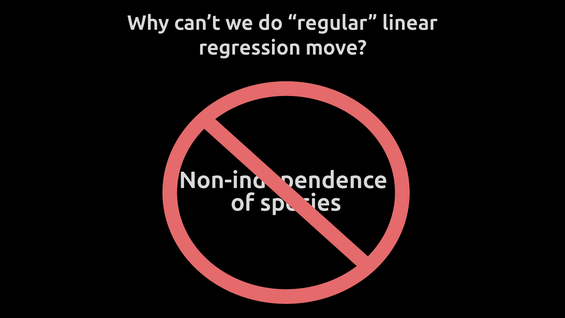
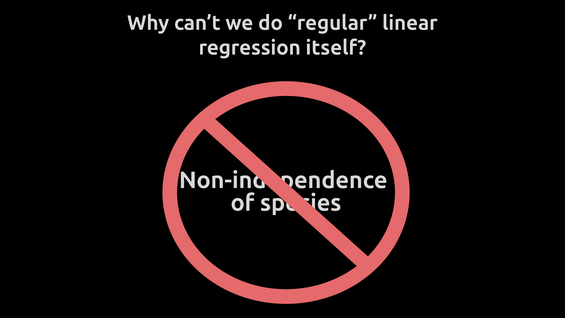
move: move -> itself (336, 48)
